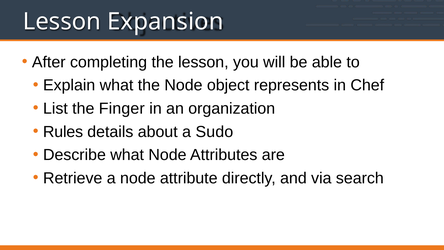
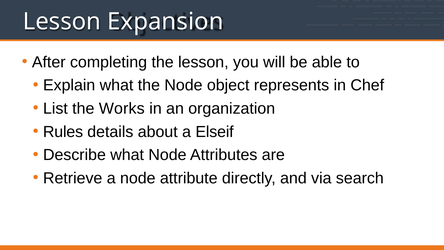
Finger: Finger -> Works (122, 108)
Sudo: Sudo -> Elseif (215, 132)
